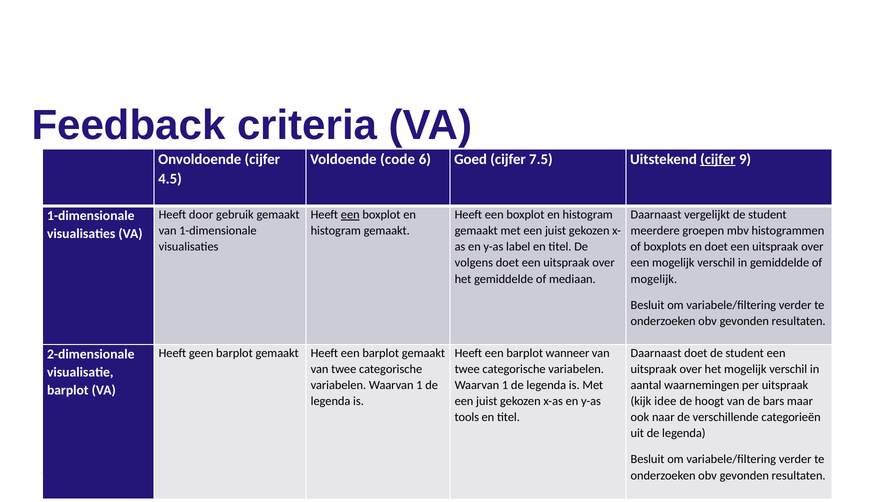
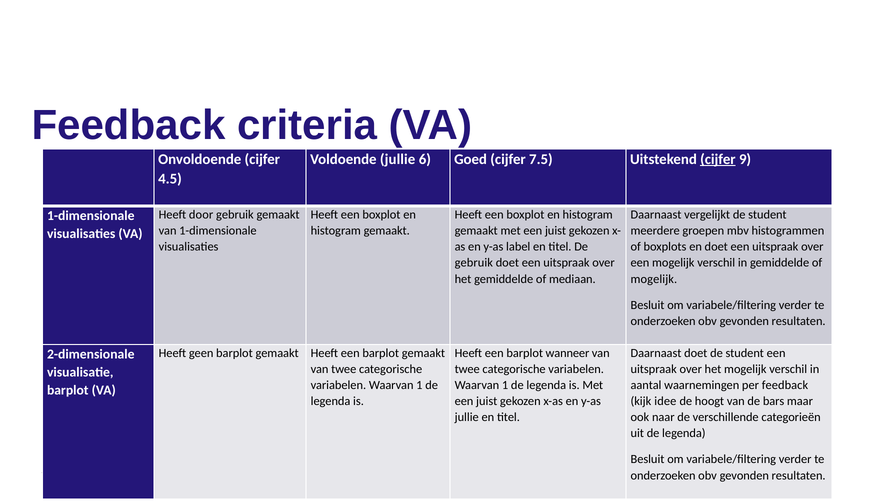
Voldoende code: code -> jullie (398, 159)
een underline: present -> none (350, 215)
volgens: volgens -> gebruik (474, 263)
per uitspraak: uitspraak -> feedback (785, 385)
tools: tools -> jullie (467, 417)
